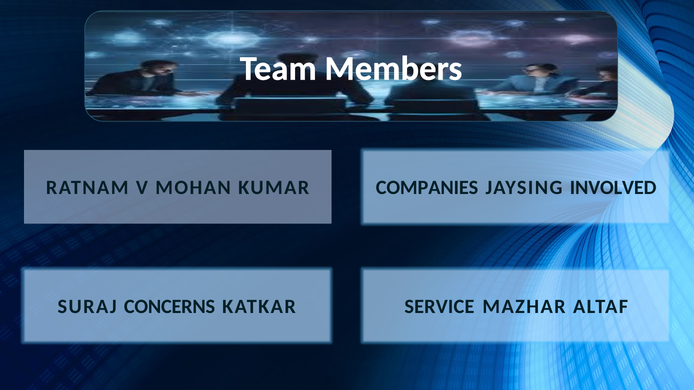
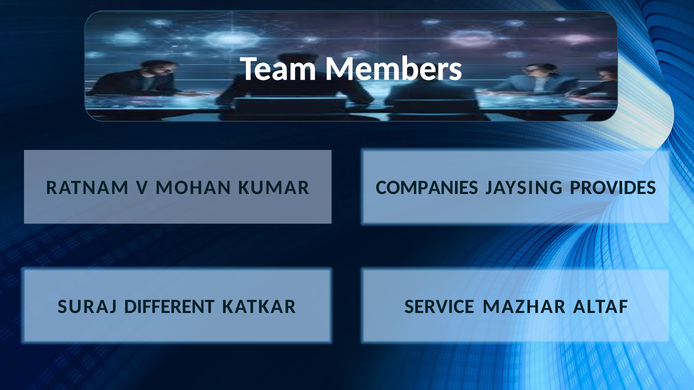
INVOLVED: INVOLVED -> PROVIDES (613, 188)
CONCERNS: CONCERNS -> DIFFERENT (169, 307)
